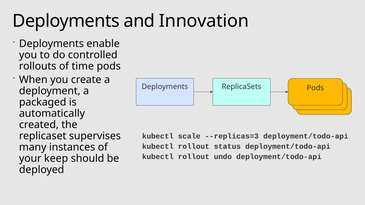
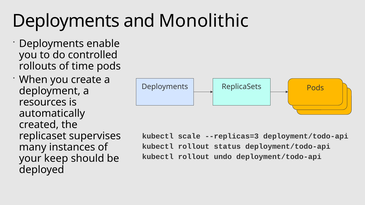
Innovation: Innovation -> Monolithic (204, 21)
packaged: packaged -> resources (43, 102)
